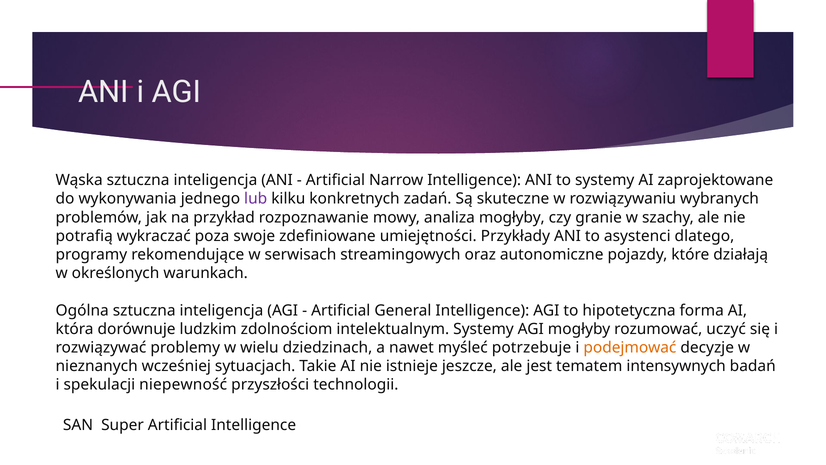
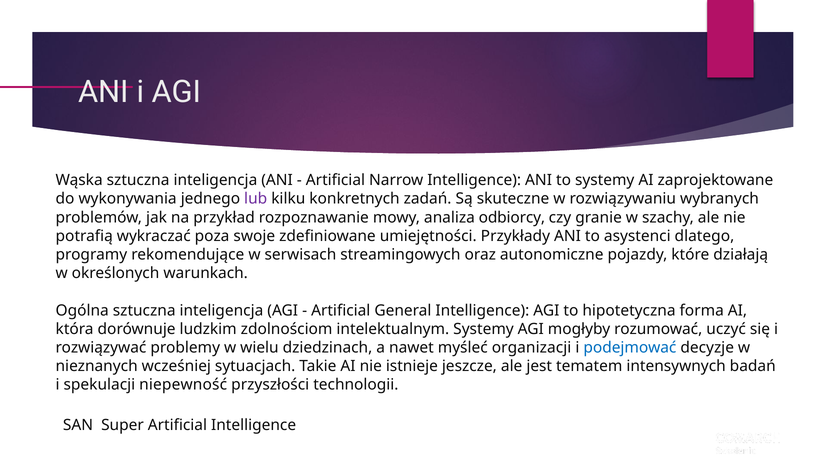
analiza mogłyby: mogłyby -> odbiorcy (512, 217)
potrzebuje: potrzebuje -> organizacji (532, 347)
podejmować colour: orange -> blue (630, 347)
